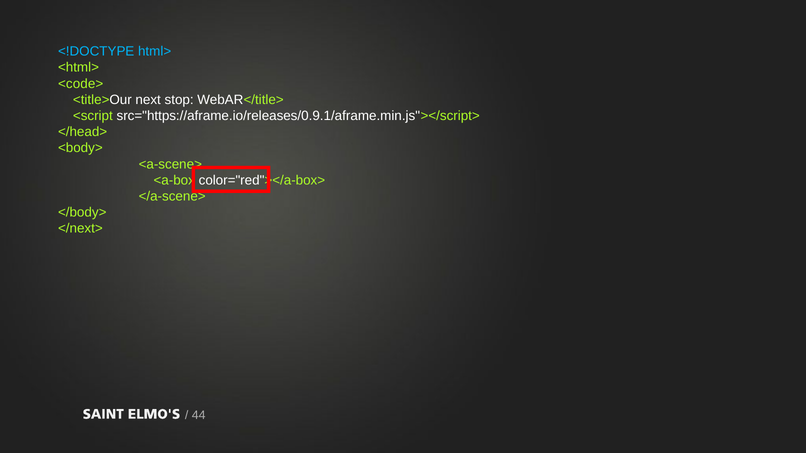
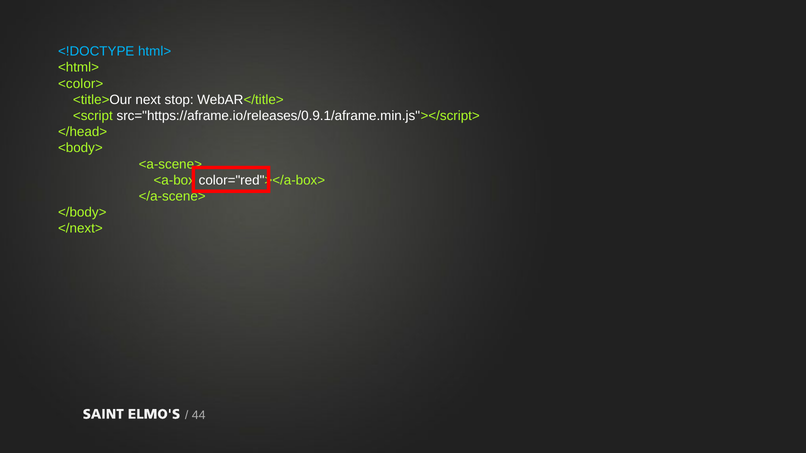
<code>: <code> -> <color> (81, 84)
